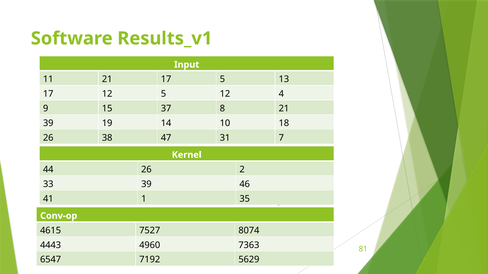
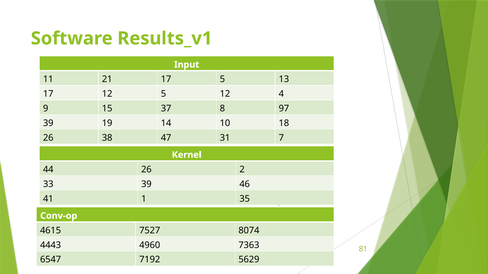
8 21: 21 -> 97 (284, 109)
